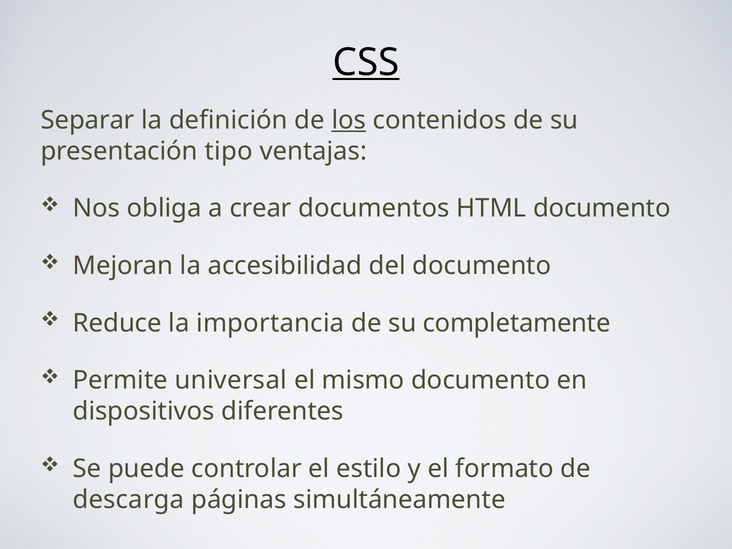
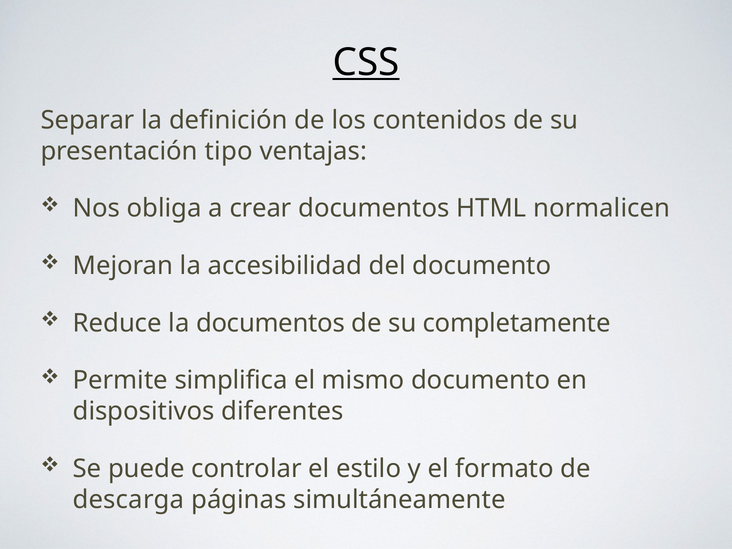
los underline: present -> none (349, 120)
HTML documento: documento -> normalicen (602, 208)
la importancia: importancia -> documentos (271, 323)
universal: universal -> simplifica (231, 380)
